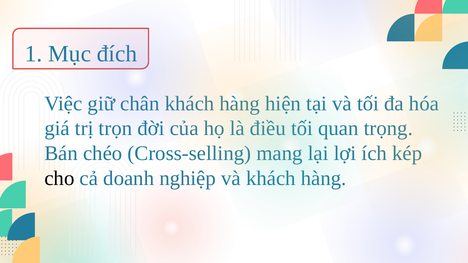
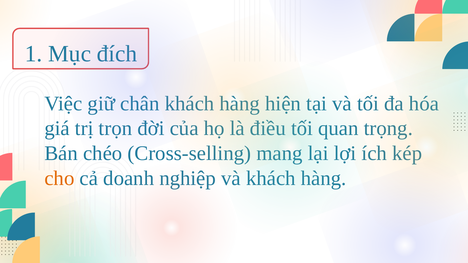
cho colour: black -> orange (59, 179)
